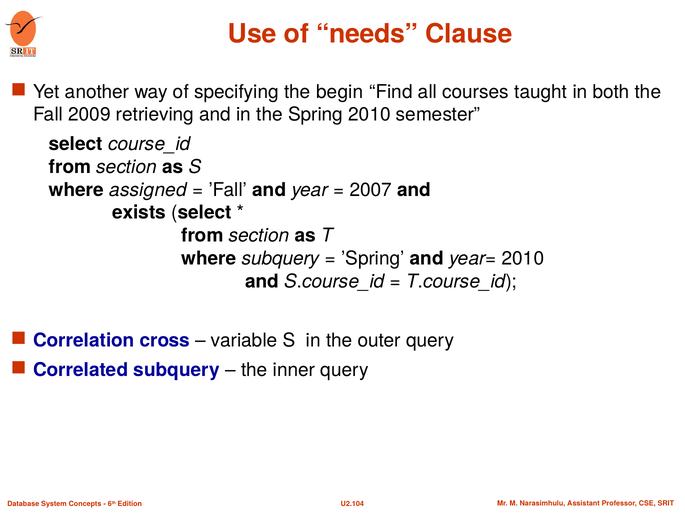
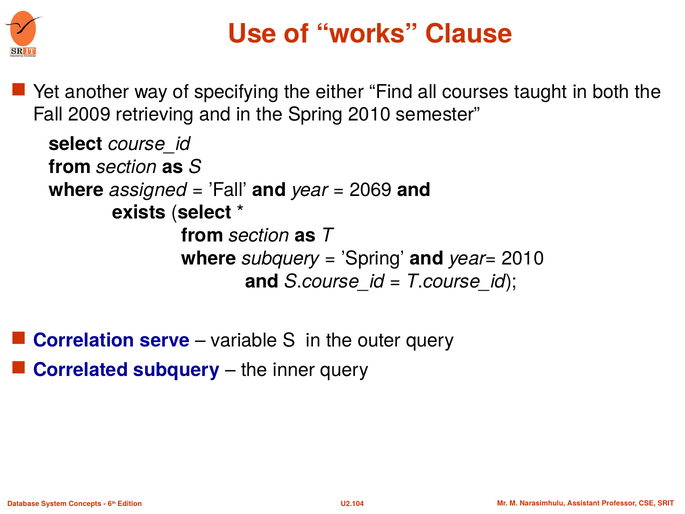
needs: needs -> works (367, 34)
begin: begin -> either (340, 92)
2007: 2007 -> 2069 (371, 190)
cross: cross -> serve (165, 340)
